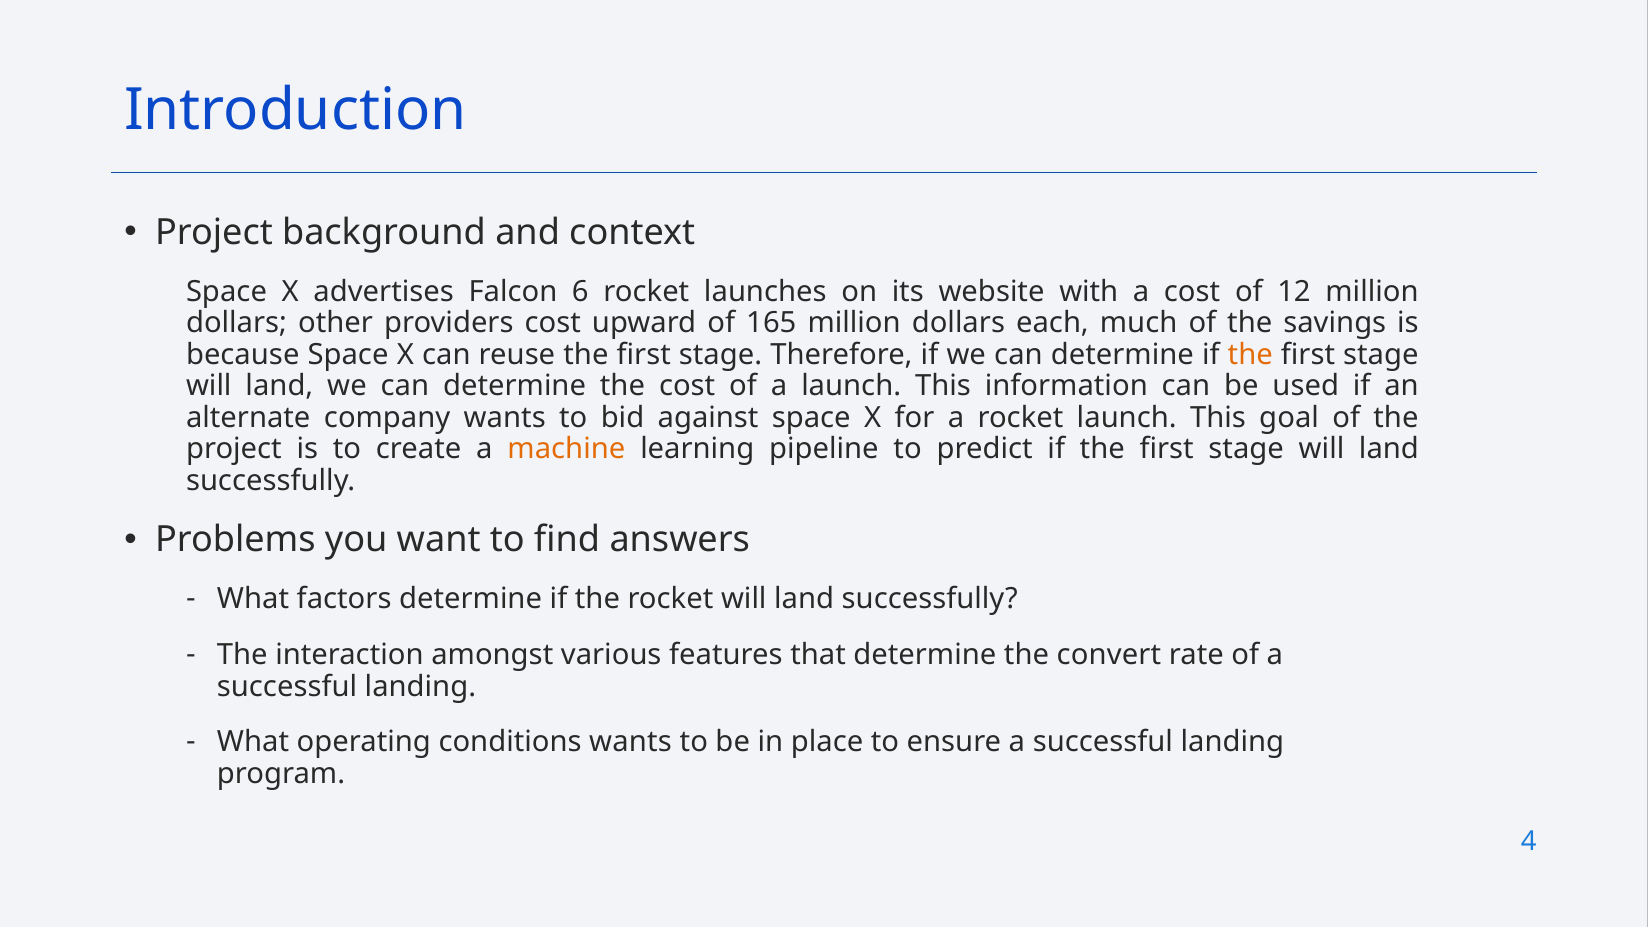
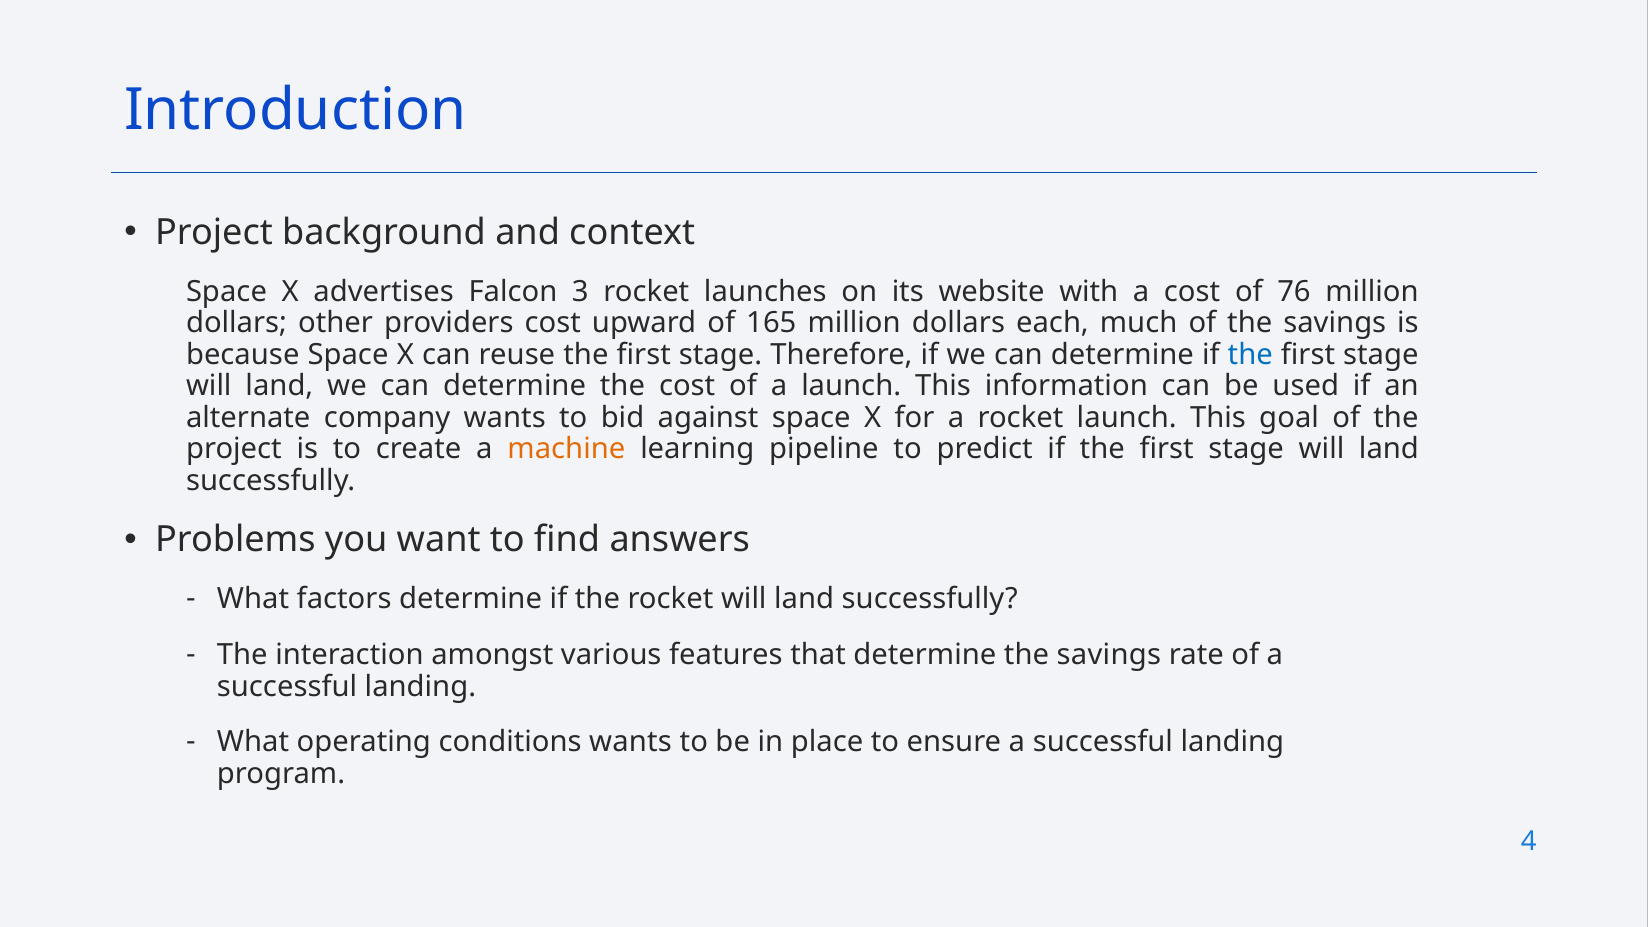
6: 6 -> 3 (580, 292)
12: 12 -> 76 (1294, 292)
the colour: orange -> blue (1250, 355)
determine the convert: convert -> savings (1109, 655)
